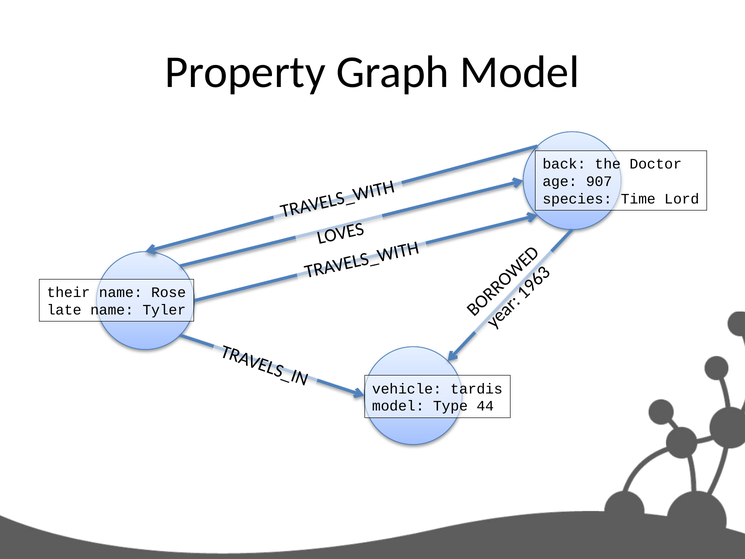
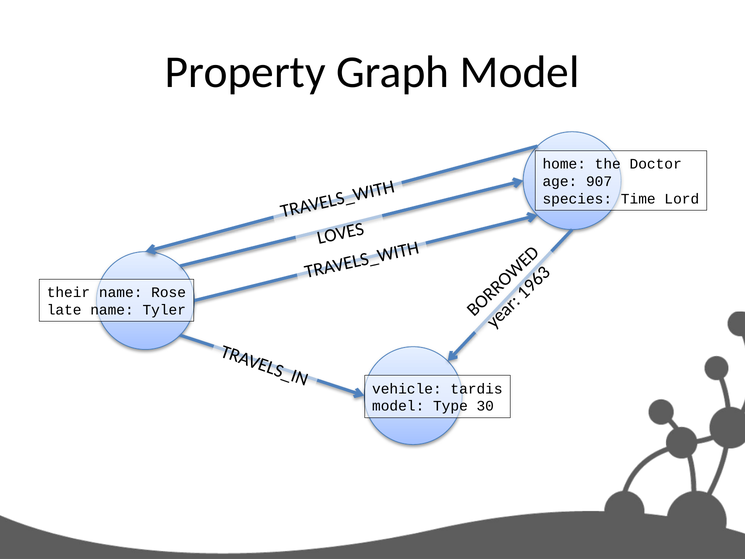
back: back -> home (564, 164)
44: 44 -> 30 (485, 406)
